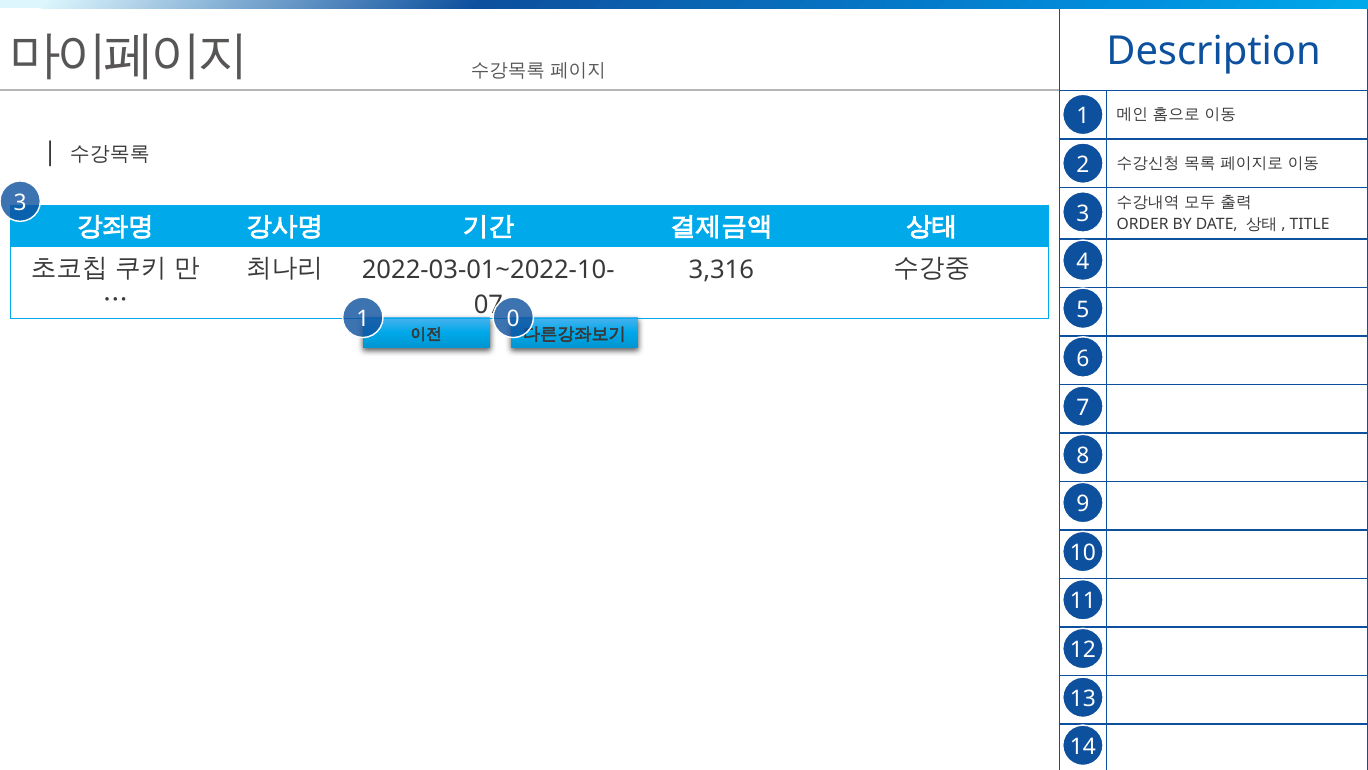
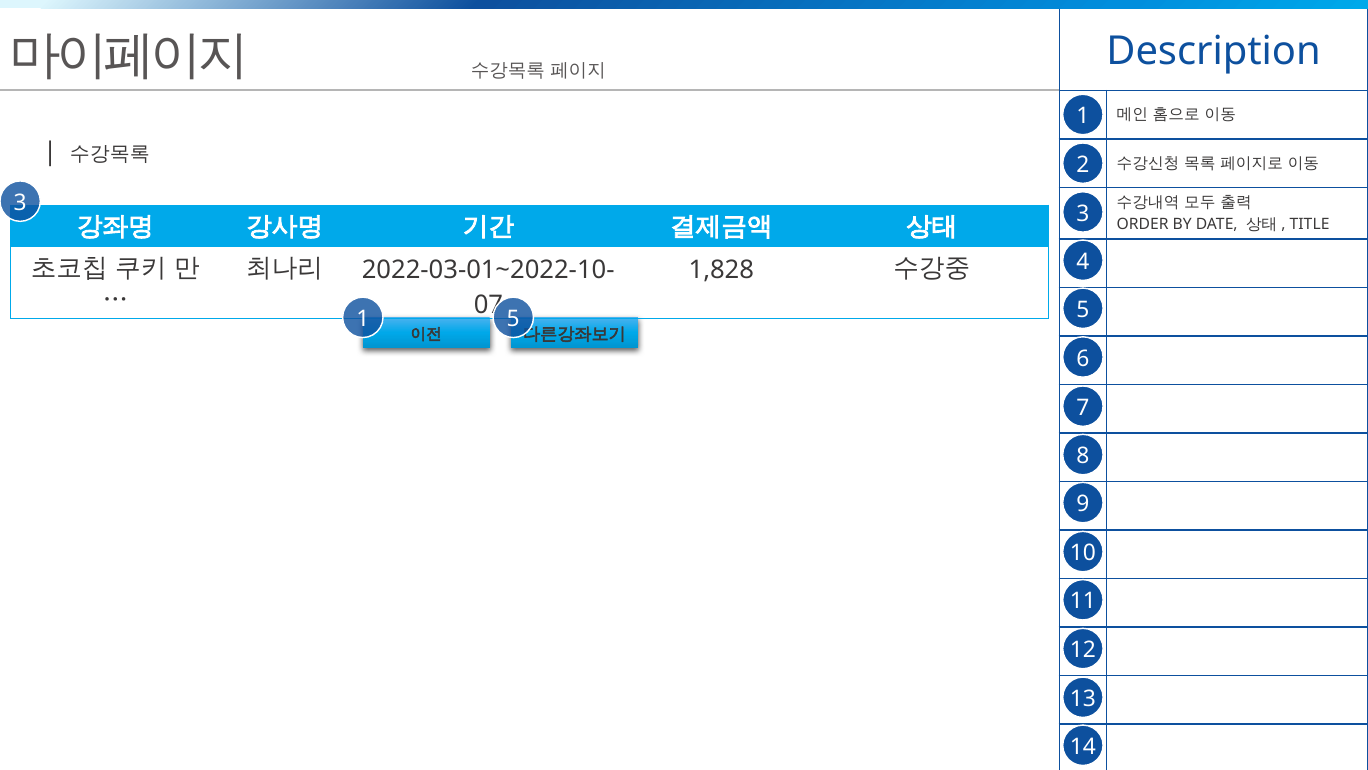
3,316: 3,316 -> 1,828 (721, 270)
1 0: 0 -> 5 (513, 319)
